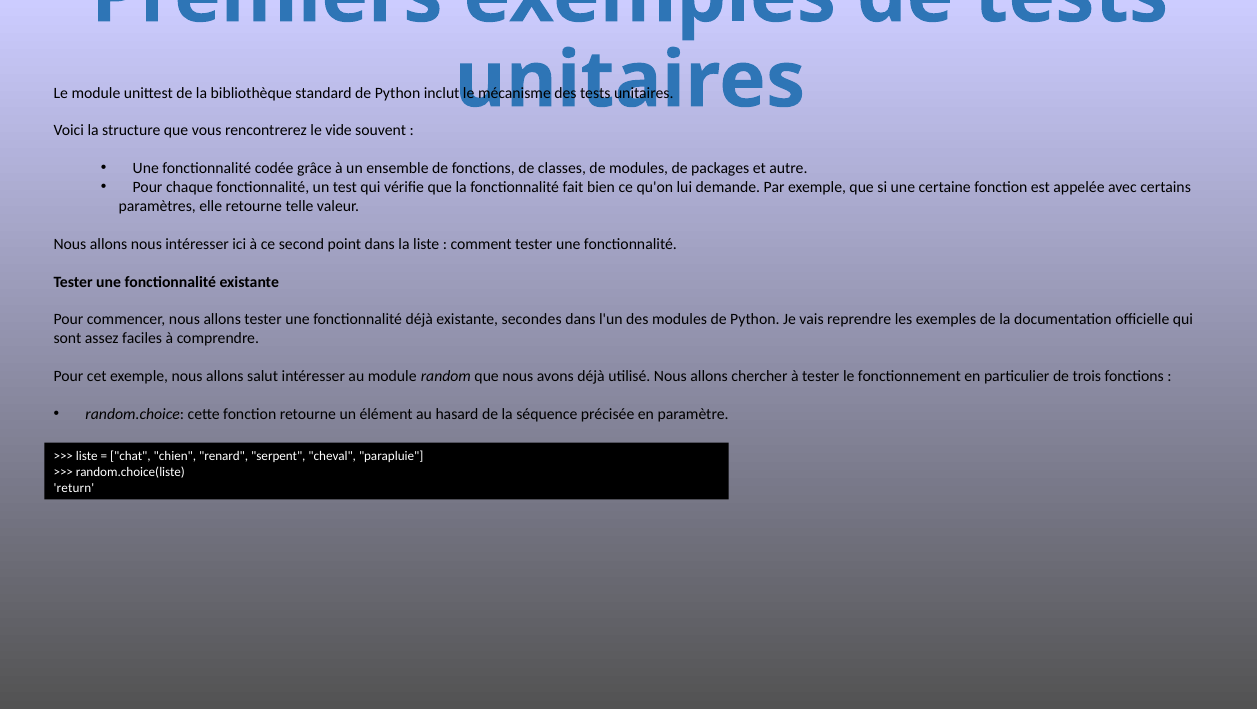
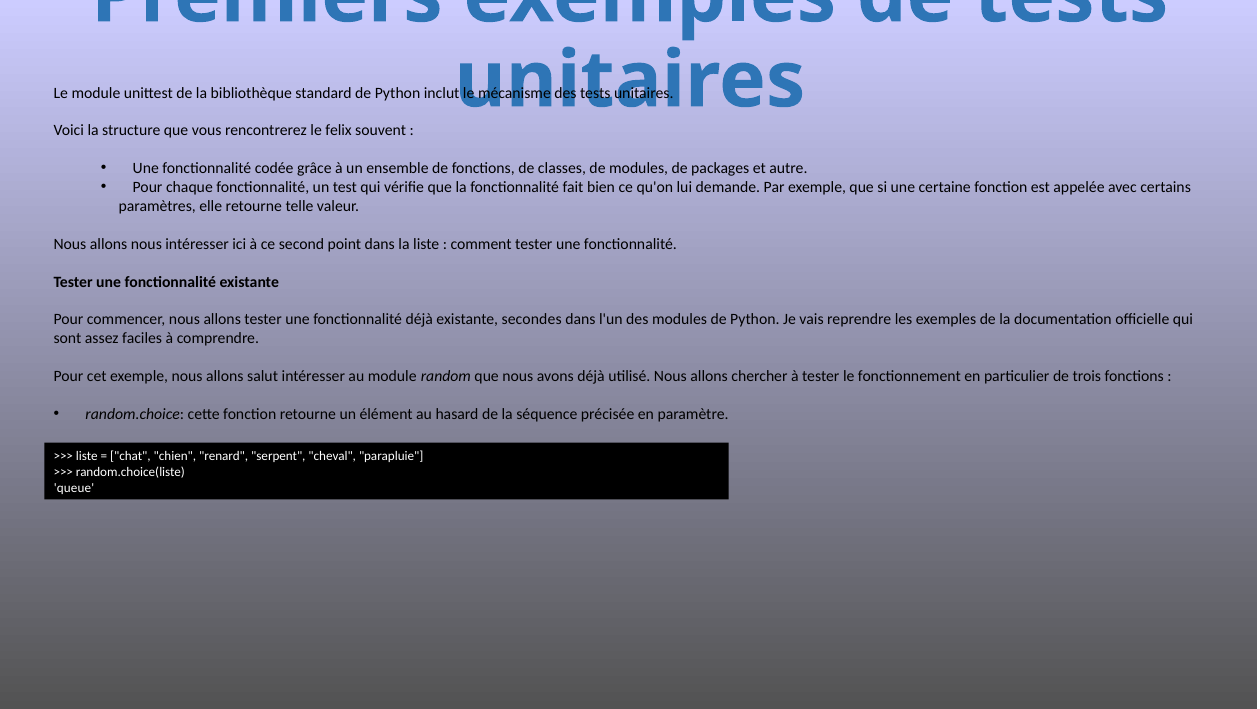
vide: vide -> felix (338, 131)
return: return -> queue (74, 488)
